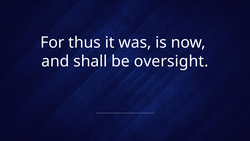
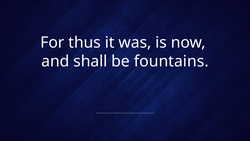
oversight: oversight -> fountains (171, 61)
